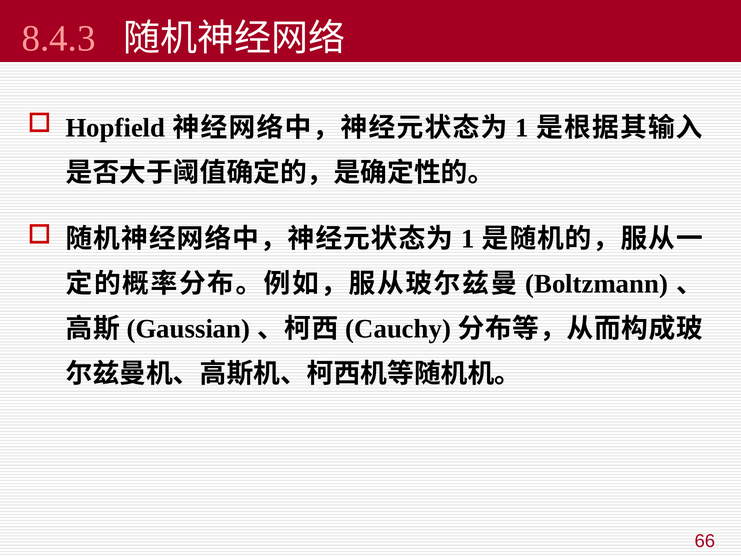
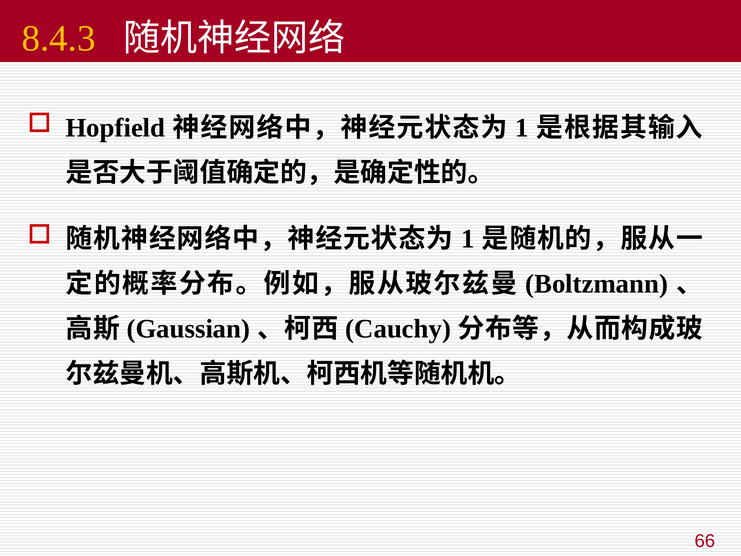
8.4.3 colour: pink -> yellow (59, 39)
